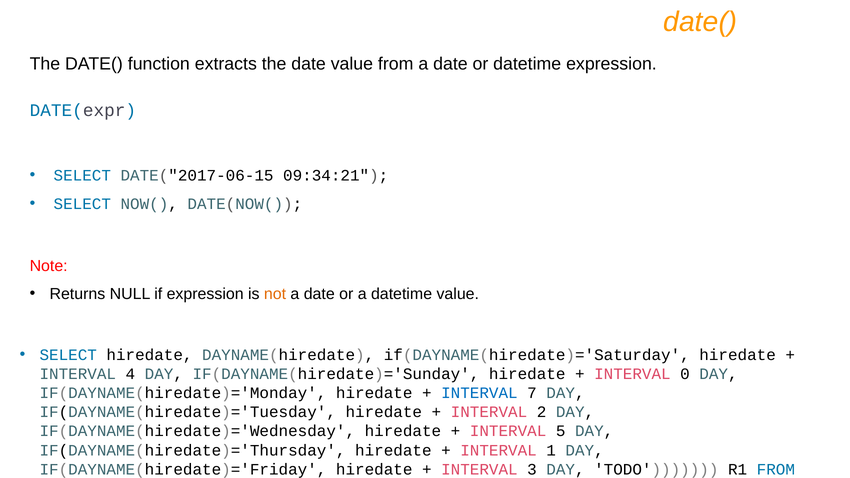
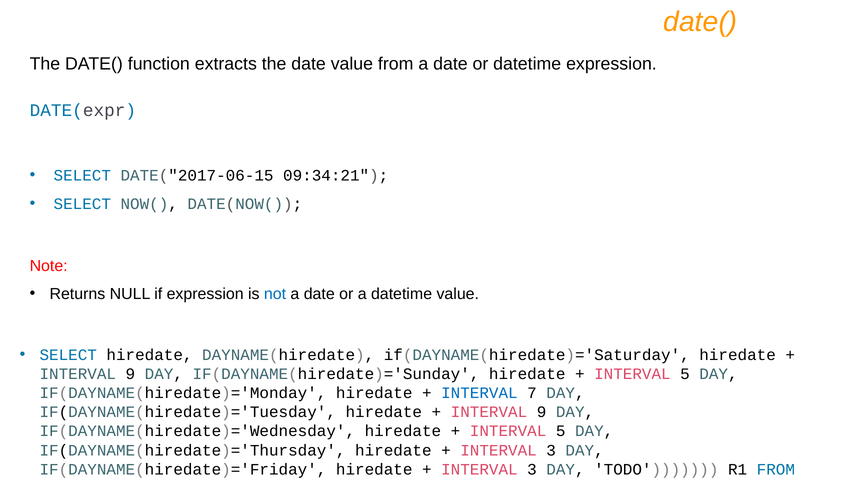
not colour: orange -> blue (275, 294)
4: 4 -> 9 (130, 374)
0: 0 -> 5 (685, 374)
2: 2 -> 9 (542, 412)
1: 1 -> 3 (551, 450)
